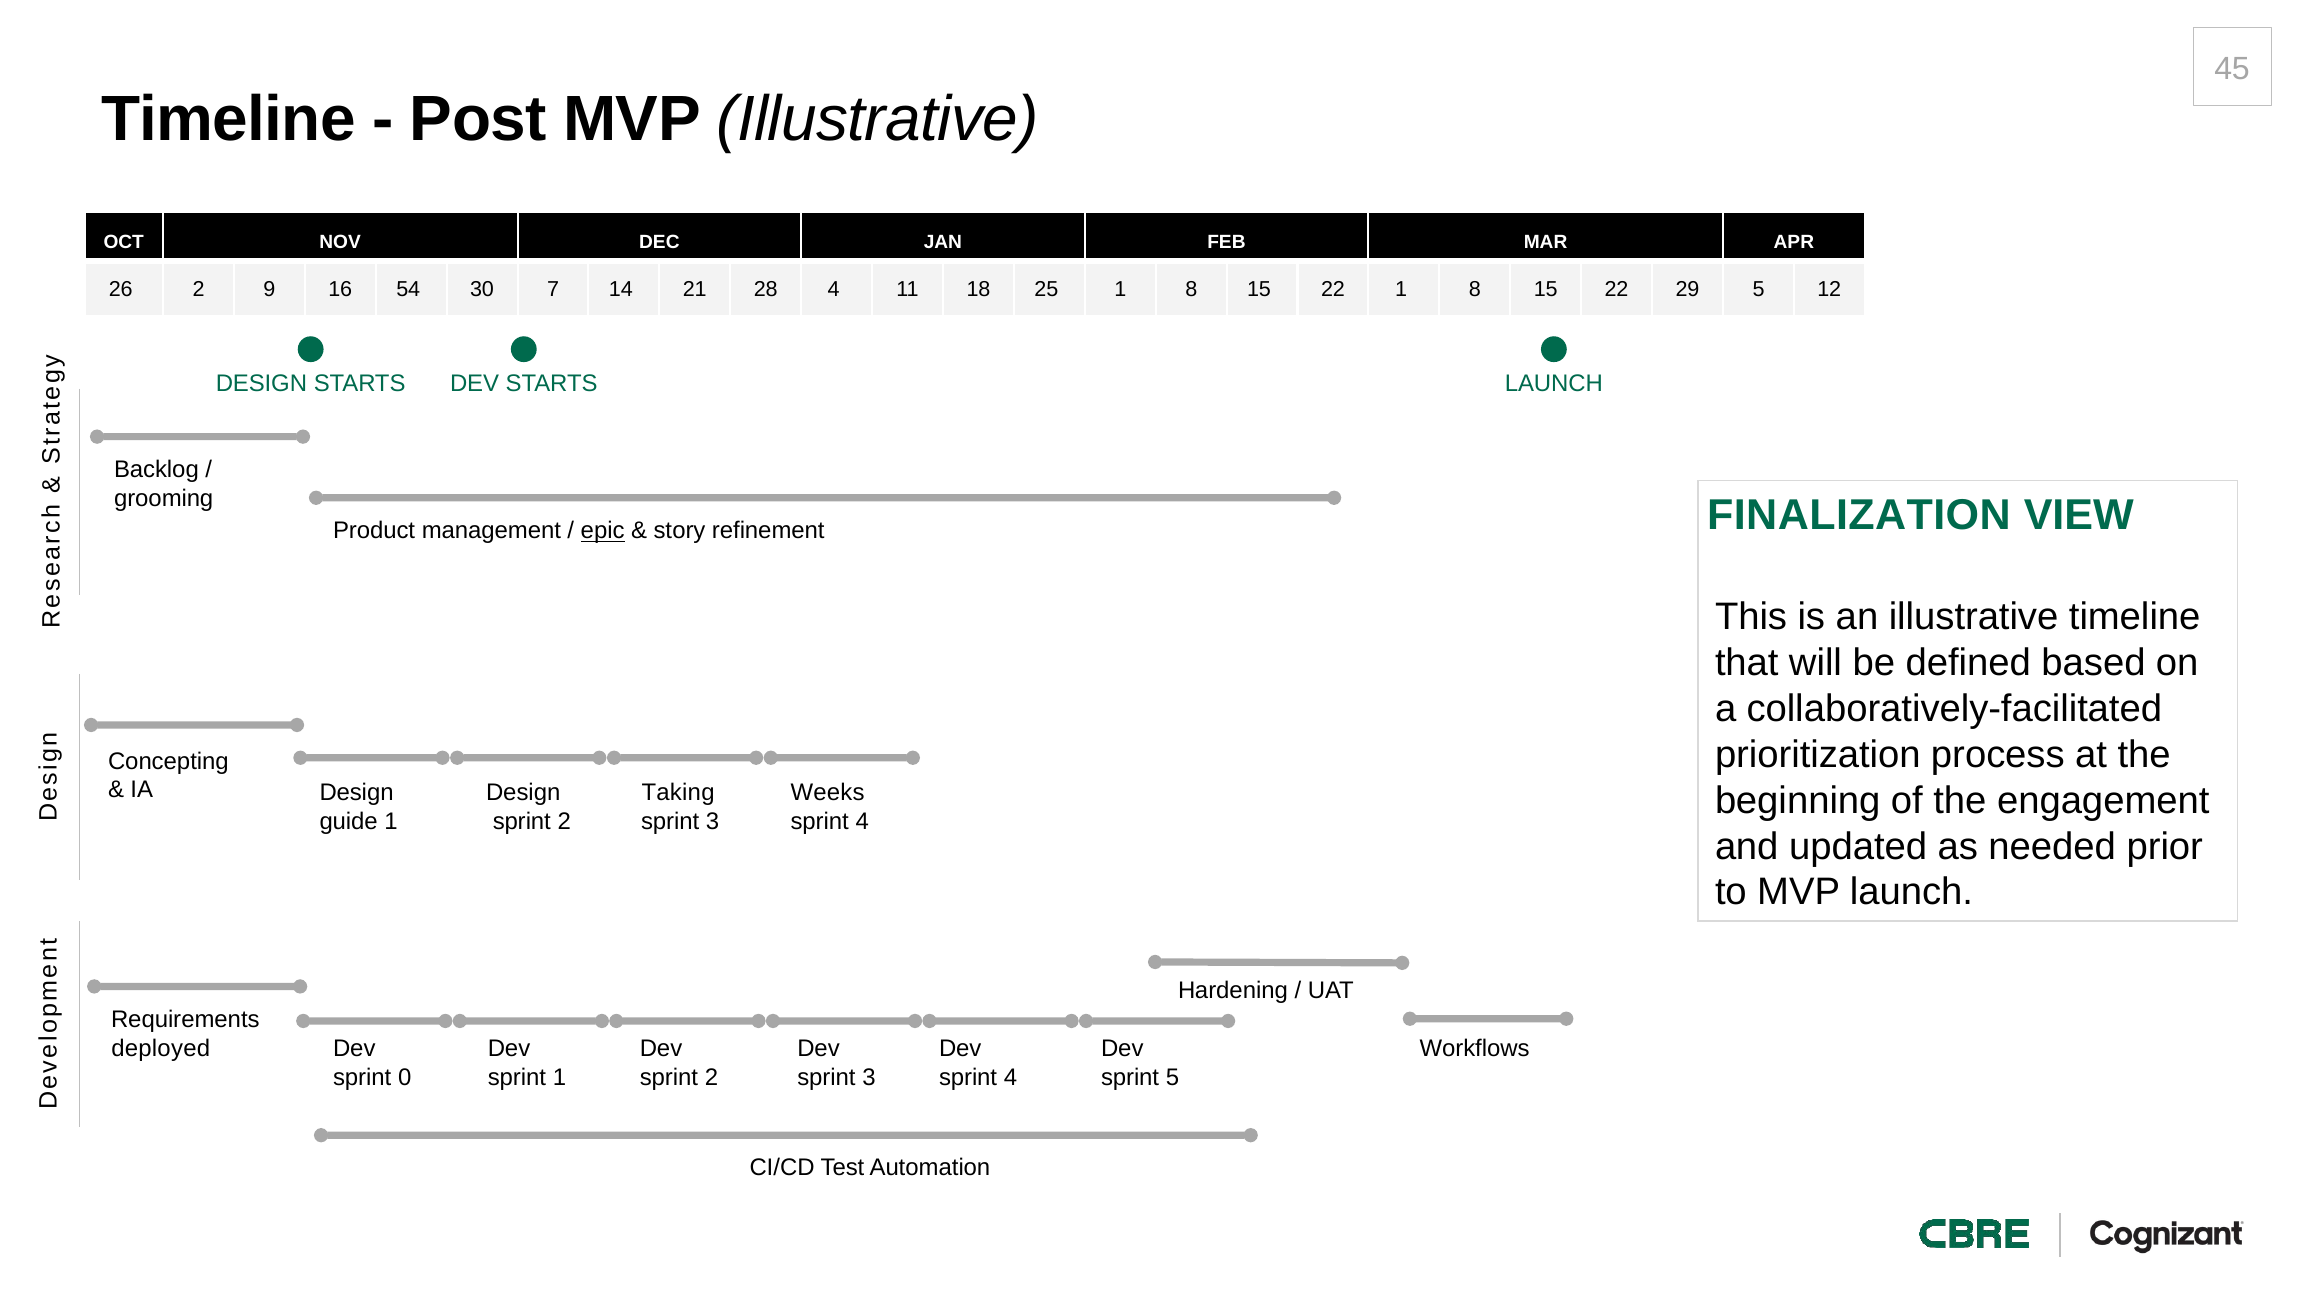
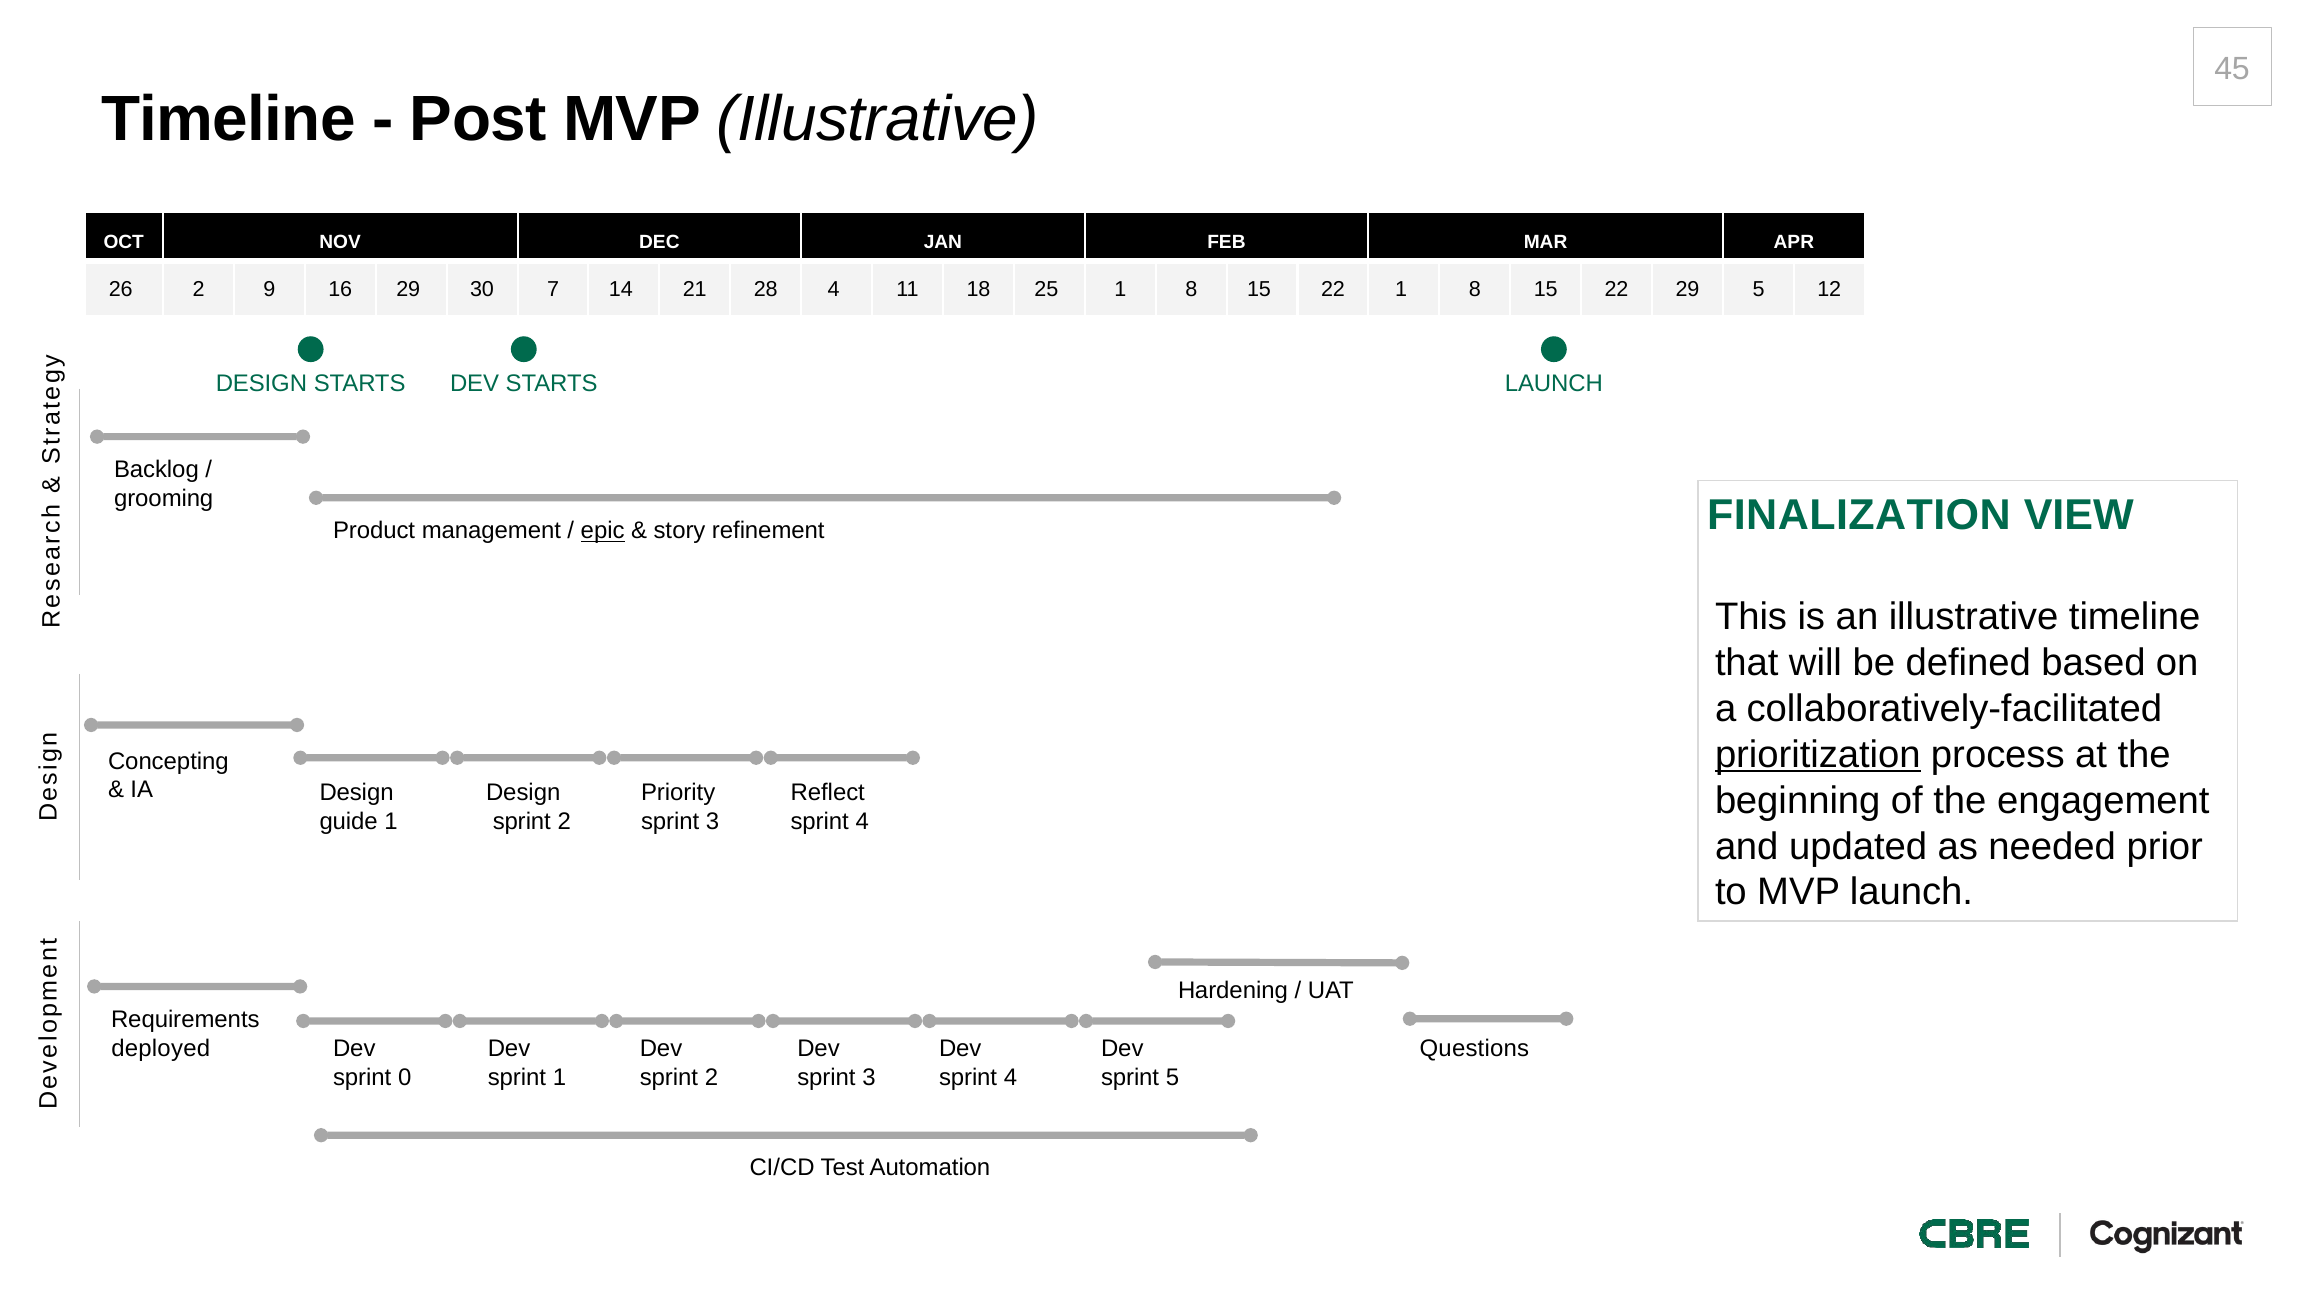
16 54: 54 -> 29 (408, 289)
prioritization underline: none -> present (1818, 754)
Taking: Taking -> Priority (678, 792)
Weeks: Weeks -> Reflect (828, 792)
Workflows: Workflows -> Questions (1474, 1048)
